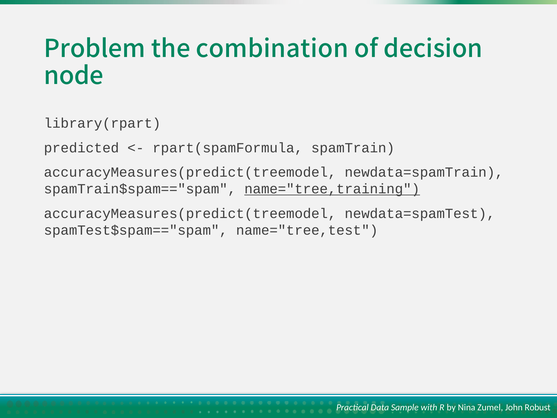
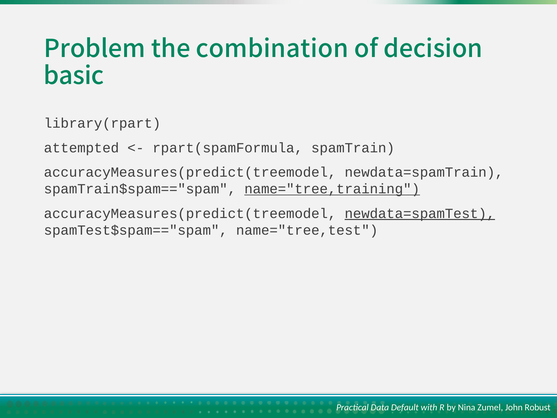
node: node -> basic (74, 76)
predicted: predicted -> attempted (81, 148)
newdata=spamTest underline: none -> present (420, 213)
Sample: Sample -> Default (405, 407)
